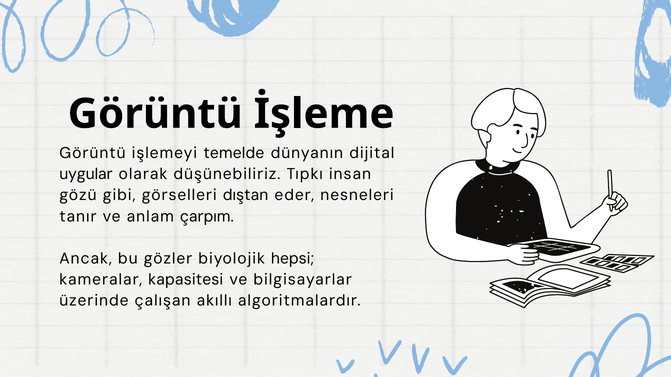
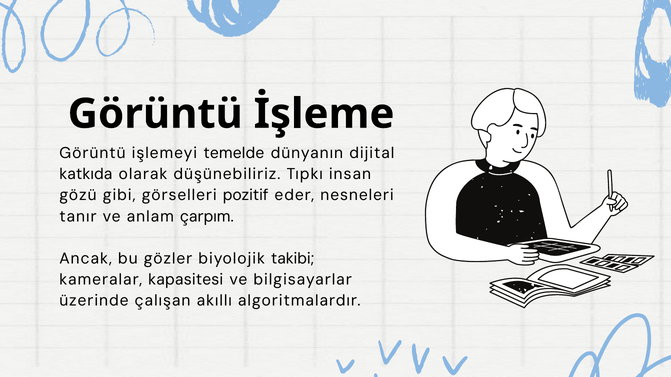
uygular: uygular -> katkıda (86, 174)
dıştan: dıştan -> pozitif (246, 195)
hepsi: hepsi -> takibi (293, 259)
